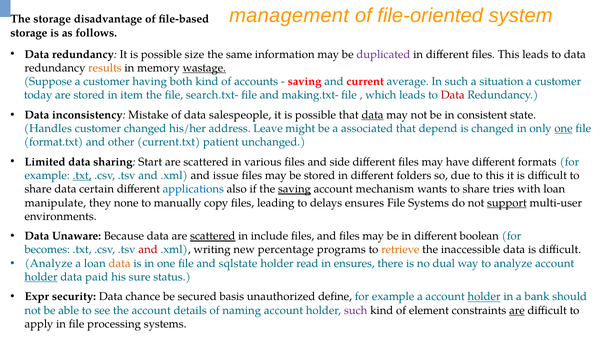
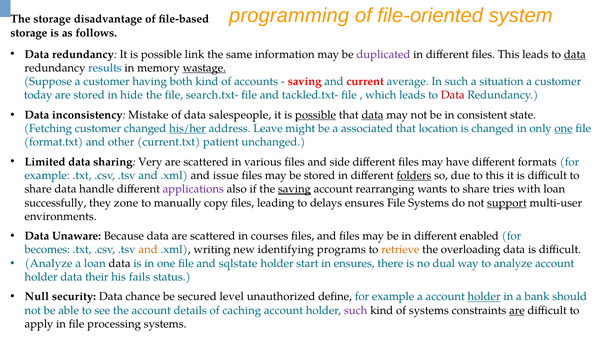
management: management -> programming (289, 16)
size: size -> link (195, 54)
data underline: none -> present (575, 54)
results colour: orange -> blue (105, 68)
item: item -> hide (132, 95)
making.txt-: making.txt- -> tackled.txt- (310, 95)
possible underline: none -> present (316, 115)
Handles: Handles -> Fetching (48, 128)
his/her underline: none -> present (188, 128)
depend: depend -> location (438, 128)
Start: Start -> Very (150, 162)
.txt underline: present -> none (82, 175)
folders underline: none -> present (414, 175)
certain: certain -> handle (97, 189)
applications colour: blue -> purple (193, 189)
mechanism: mechanism -> rearranging (385, 189)
manipulate: manipulate -> successfully (55, 203)
none: none -> zone (126, 203)
scattered underline: present -> none (213, 236)
include: include -> courses (270, 236)
boolean: boolean -> enabled (479, 236)
and colour: red -> orange (148, 250)
percentage: percentage -> identifying (286, 250)
inaccessible: inaccessible -> overloading (471, 250)
data colour: orange -> black (120, 263)
read: read -> start (307, 263)
holder underline: present -> none (41, 277)
paid: paid -> their (97, 277)
sure: sure -> fails (140, 277)
Expr: Expr -> Null (37, 297)
basis: basis -> level (232, 297)
naming: naming -> caching (242, 310)
of element: element -> systems (429, 310)
